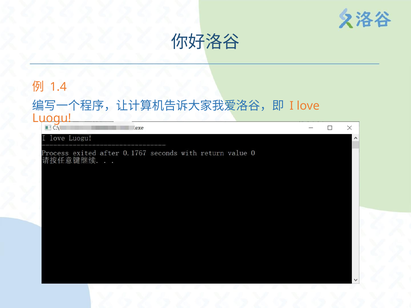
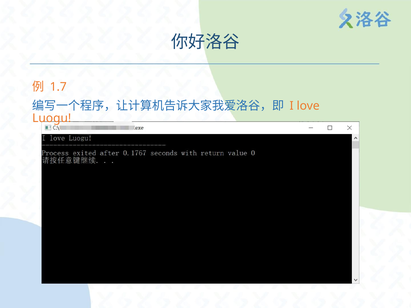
1.4: 1.4 -> 1.7 (58, 87)
